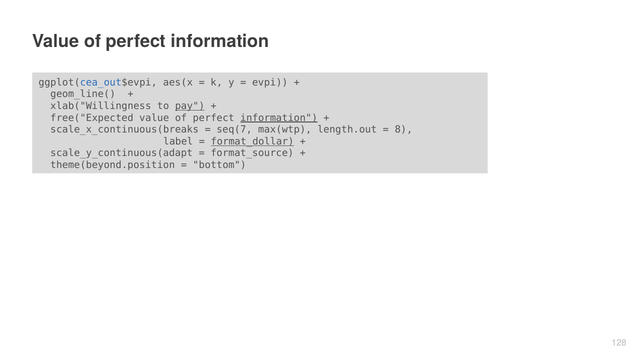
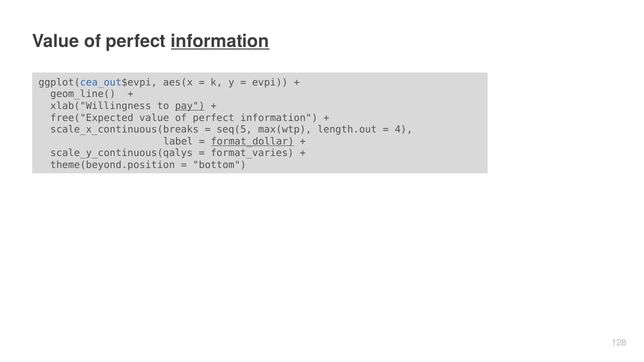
information underline: none -> present (220, 41)
information underline: present -> none (279, 118)
seq(7: seq(7 -> seq(5 (234, 130)
8: 8 -> 4 (404, 130)
scale_y_continuous(adapt: scale_y_continuous(adapt -> scale_y_continuous(qalys (122, 153)
format_source: format_source -> format_varies (252, 153)
